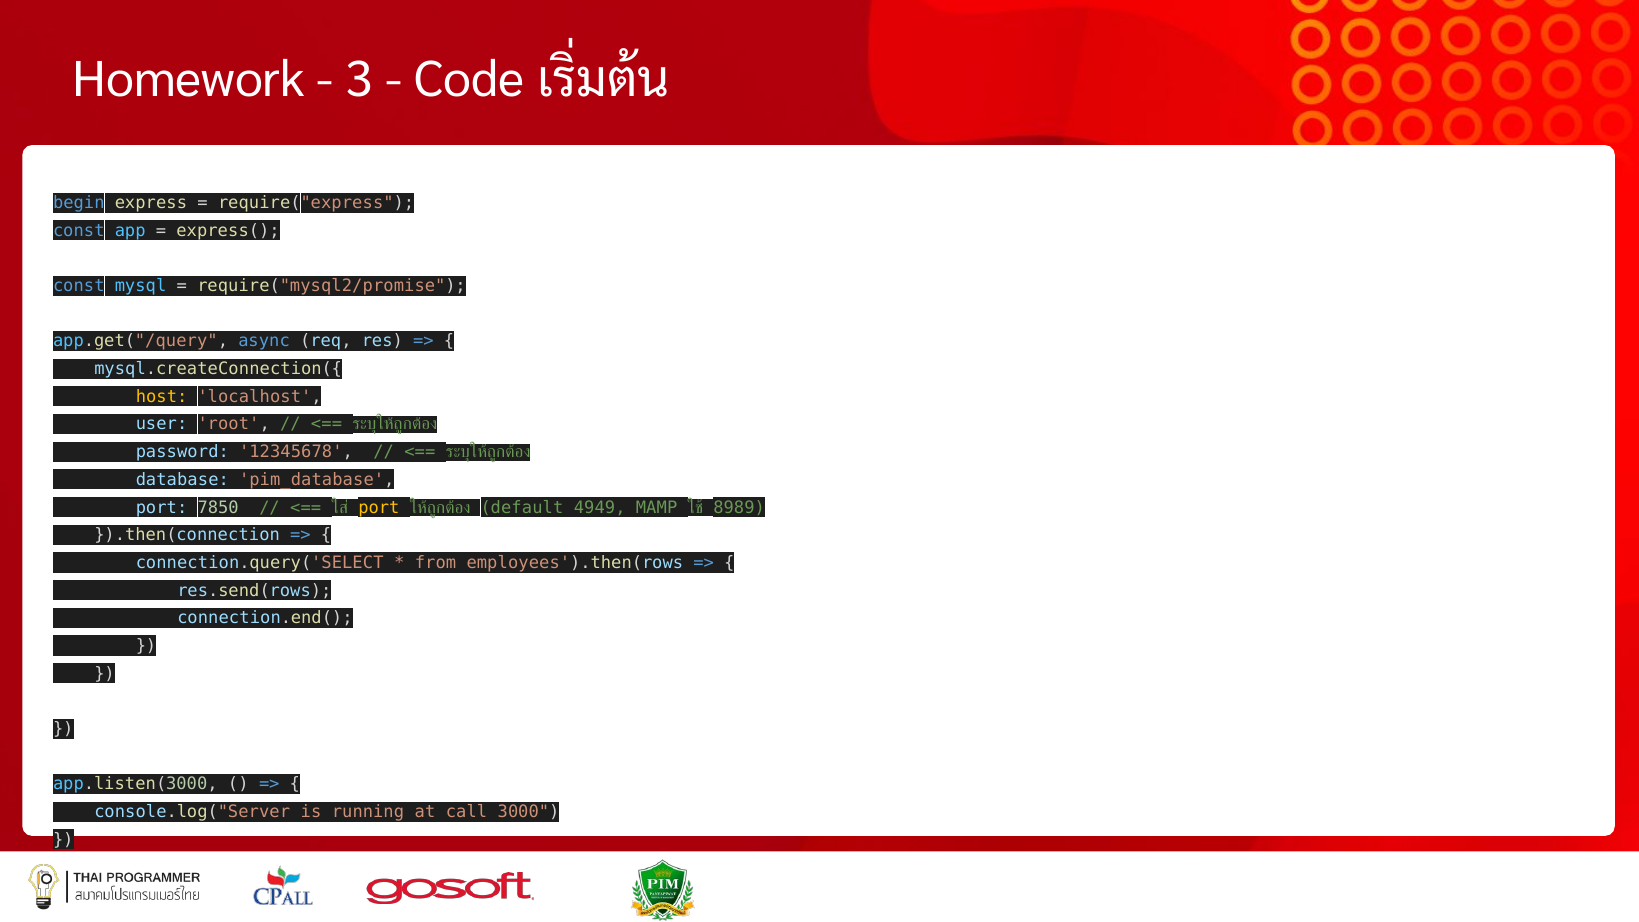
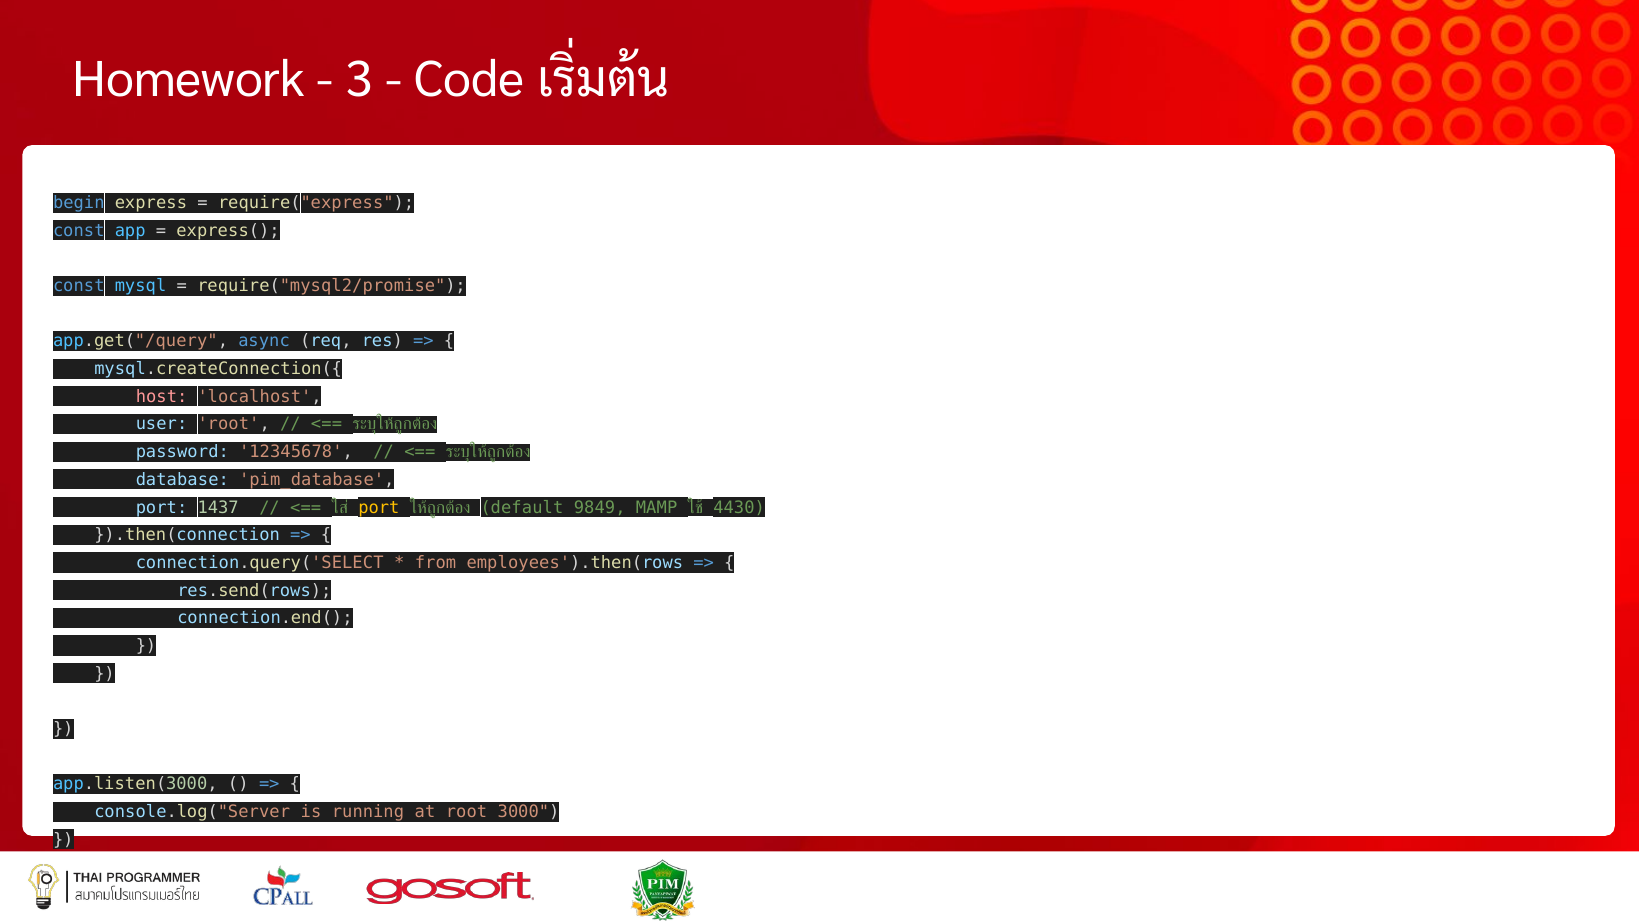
host colour: yellow -> pink (162, 397)
7850: 7850 -> 1437 (218, 507)
4949: 4949 -> 9849 (600, 507)
8989: 8989 -> 4430 (739, 507)
at call: call -> root (466, 812)
